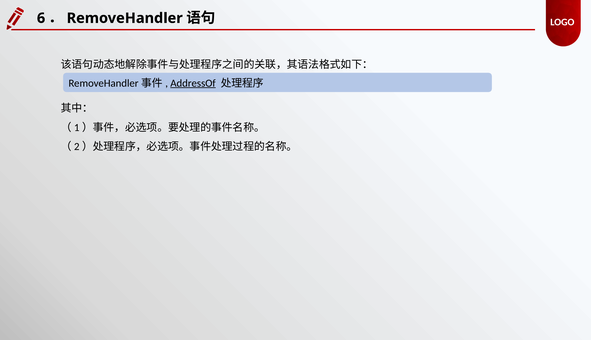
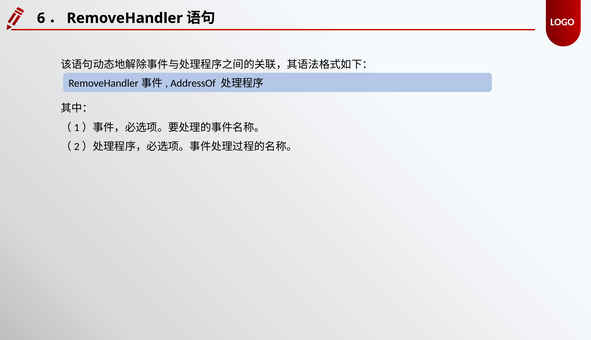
AddressOf underline: present -> none (193, 83)
